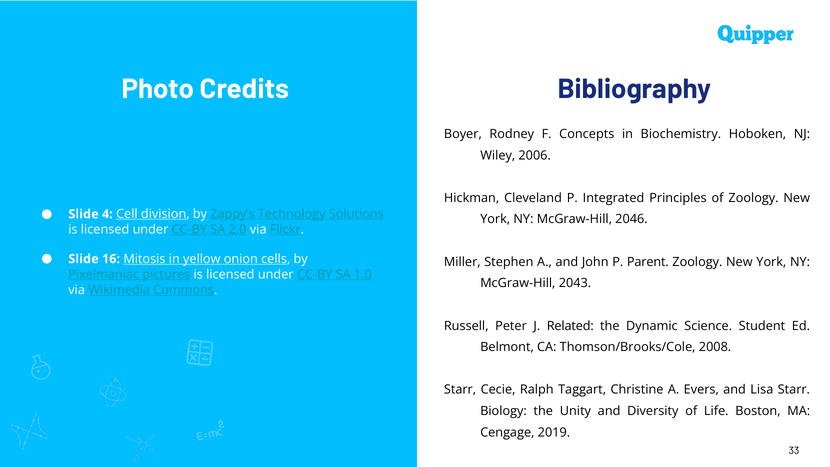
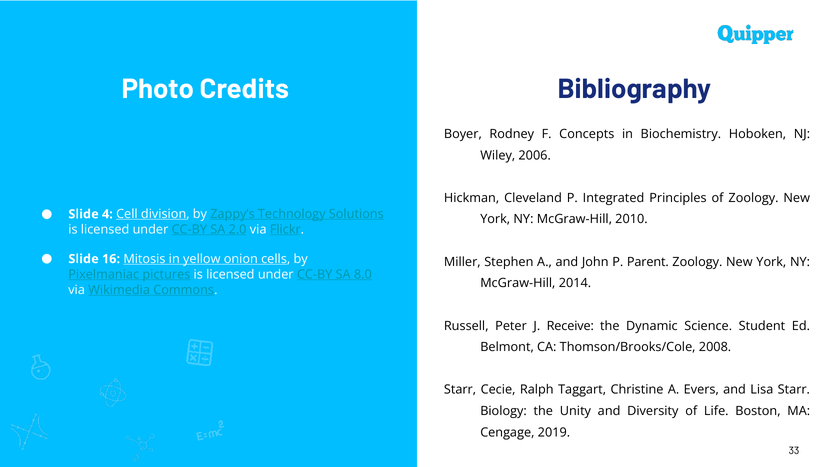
2046: 2046 -> 2010 (631, 219)
1.0: 1.0 -> 8.0 (363, 274)
2043: 2043 -> 2014 (575, 283)
Related: Related -> Receive (570, 326)
